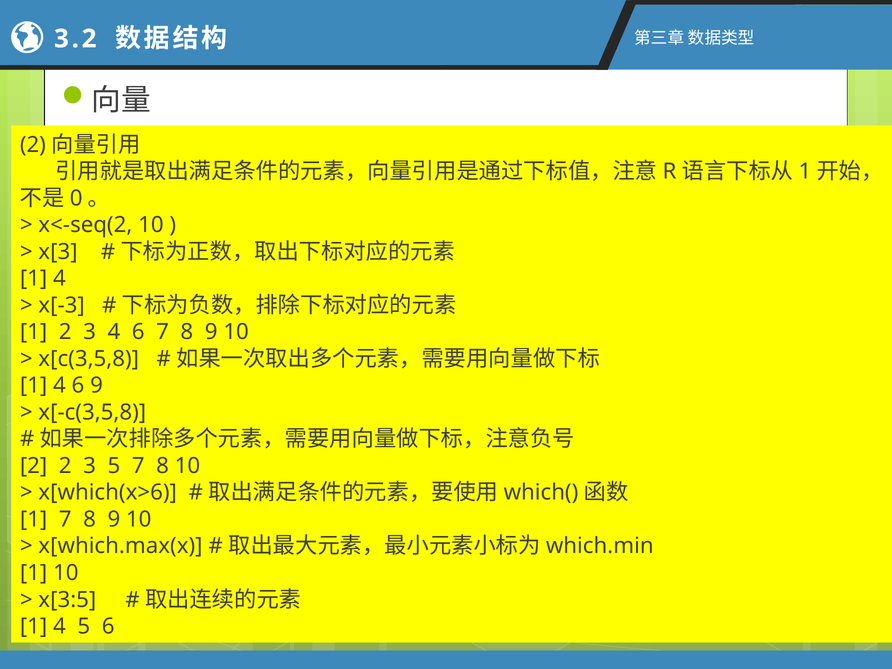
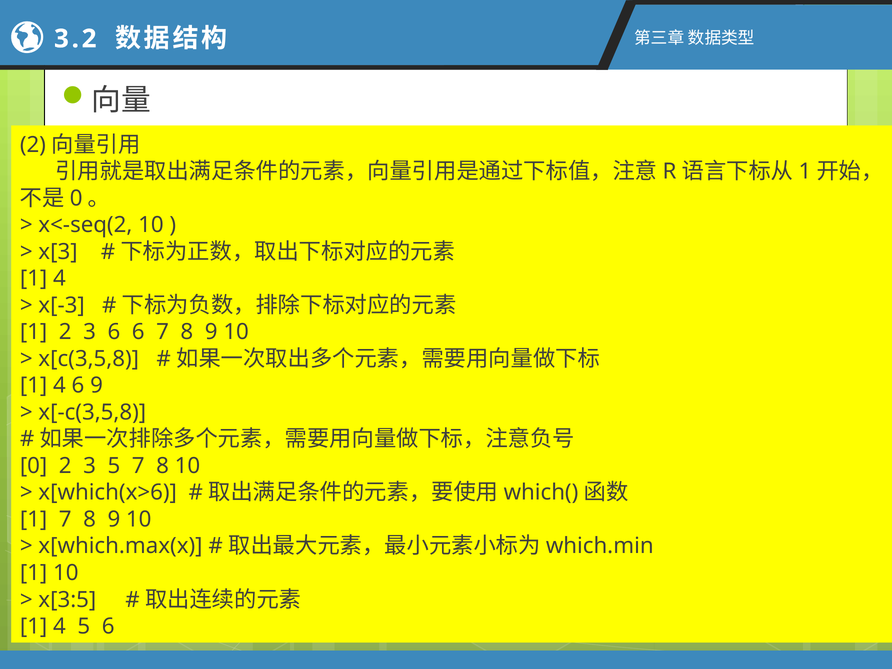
3 4: 4 -> 6 (114, 332)
2: 2 -> 0 (34, 466)
